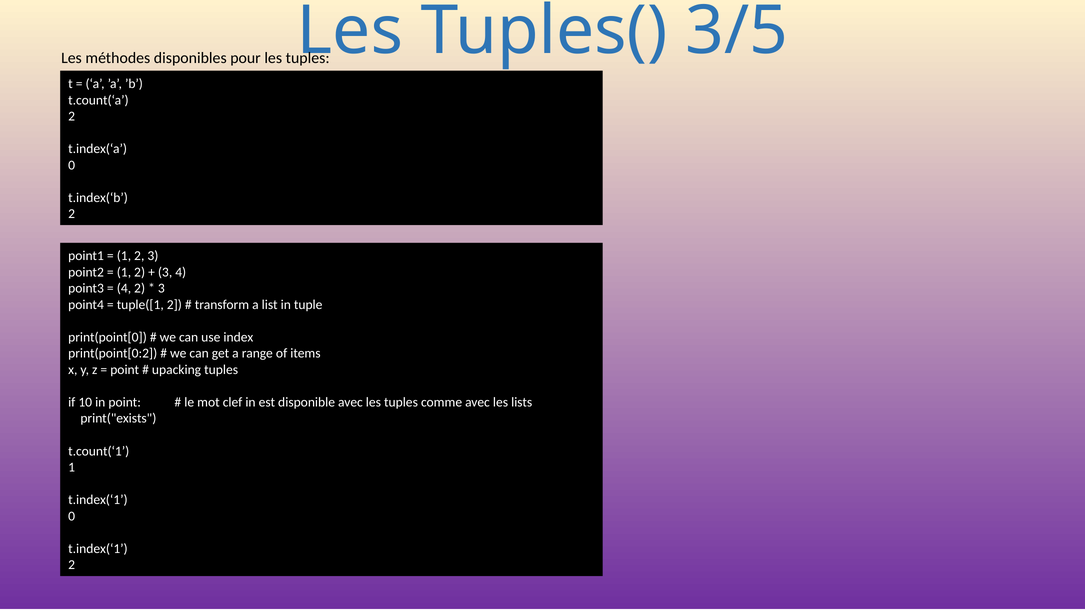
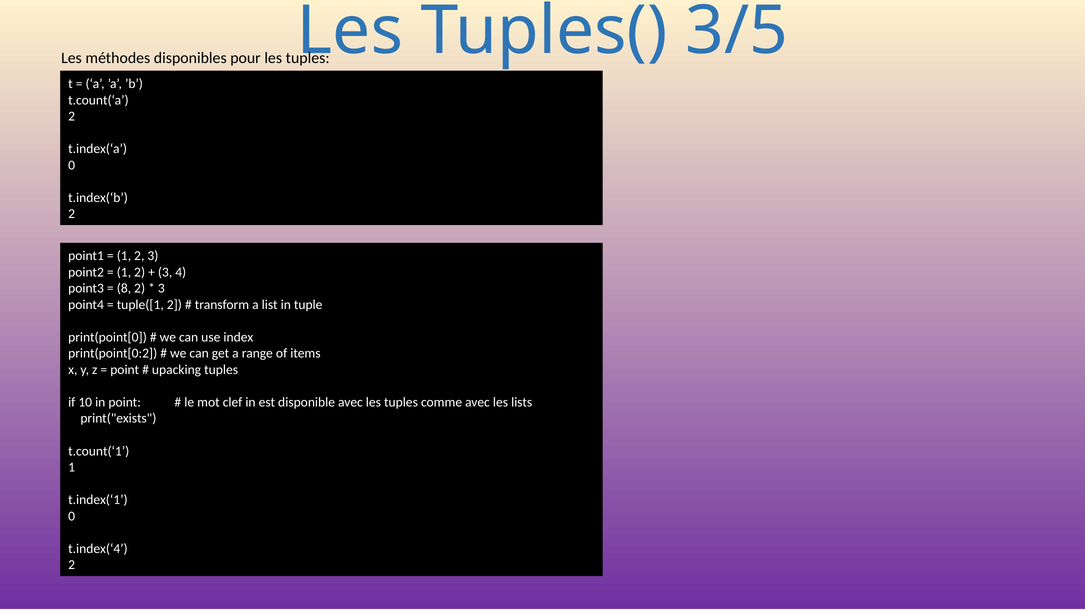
4: 4 -> 8 (124, 289)
t.index(‘1: t.index(‘1 -> t.index(‘4 (98, 549)
